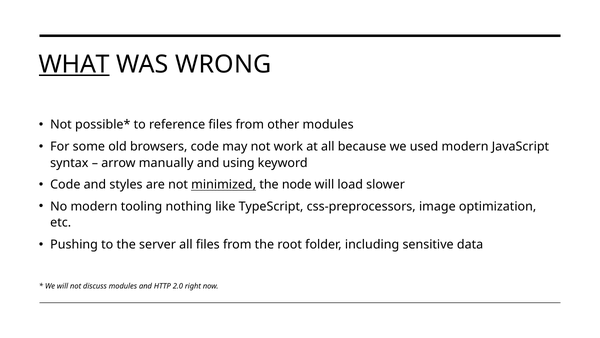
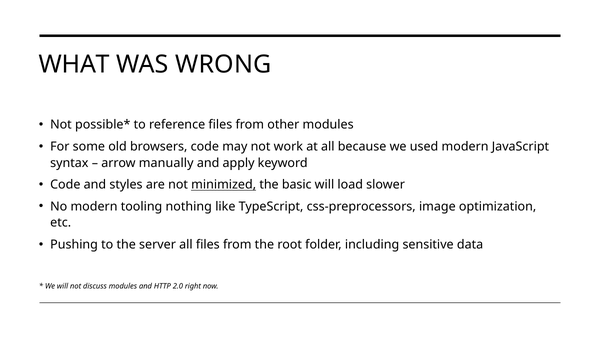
WHAT underline: present -> none (74, 64)
using: using -> apply (239, 163)
node: node -> basic (297, 184)
